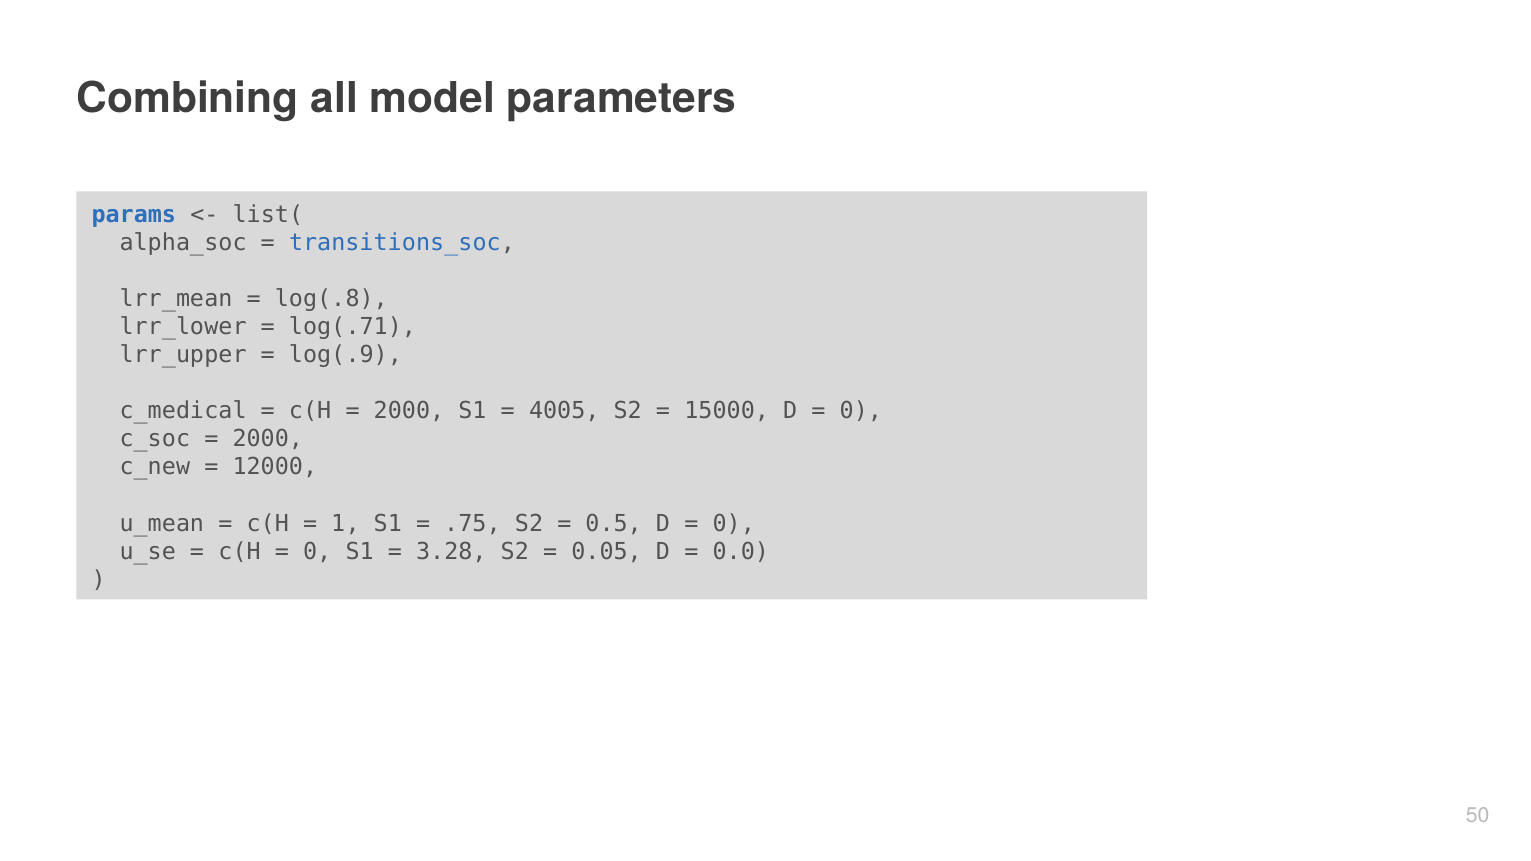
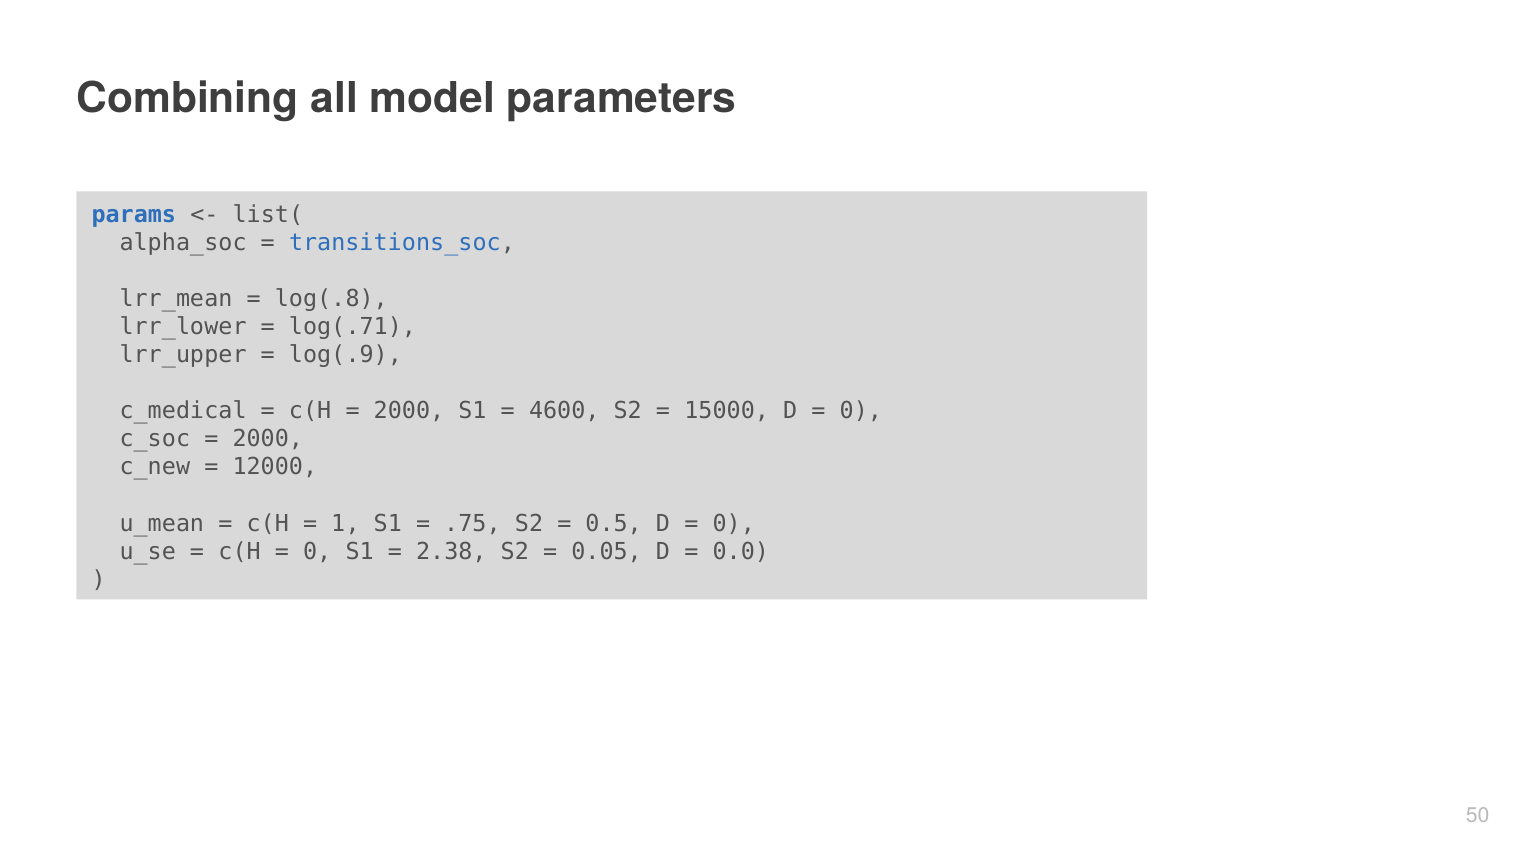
4005: 4005 -> 4600 (564, 411)
3.28: 3.28 -> 2.38 (451, 552)
